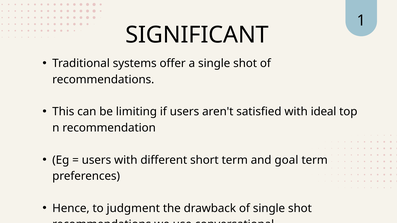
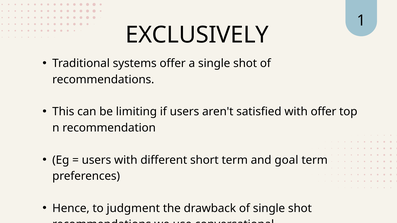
SIGNIFICANT: SIGNIFICANT -> EXCLUSIVELY (197, 35)
with ideal: ideal -> offer (324, 112)
